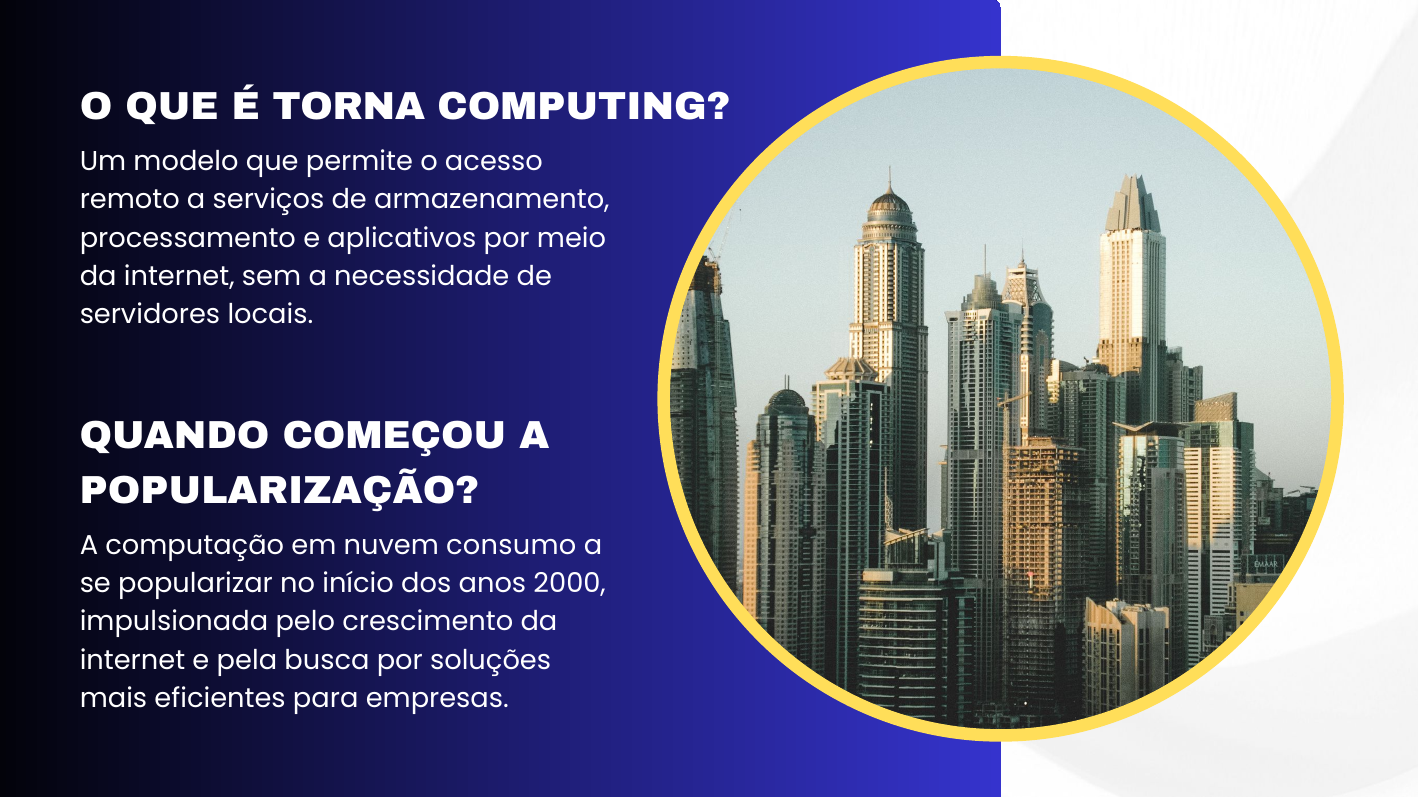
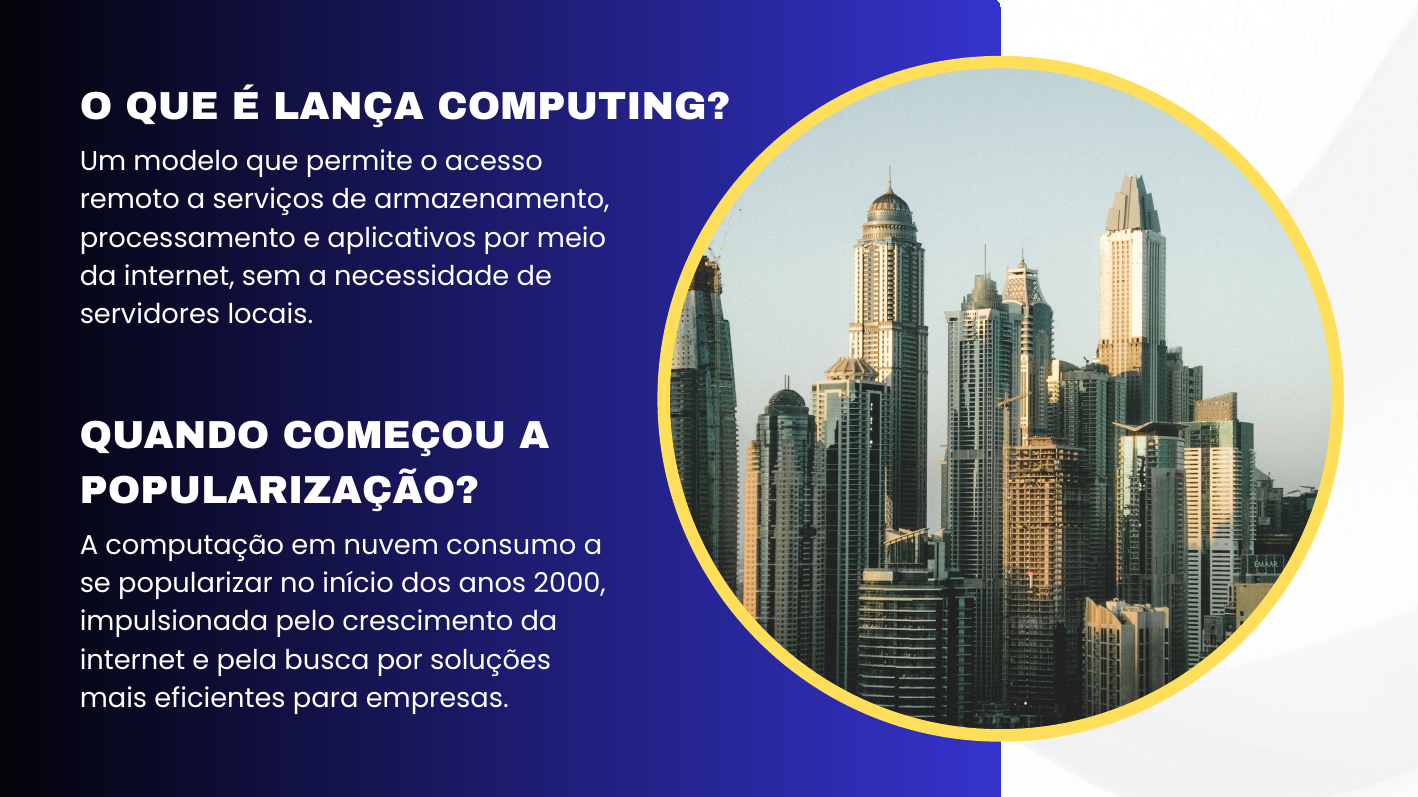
TORNA: TORNA -> LANÇA (349, 107)
